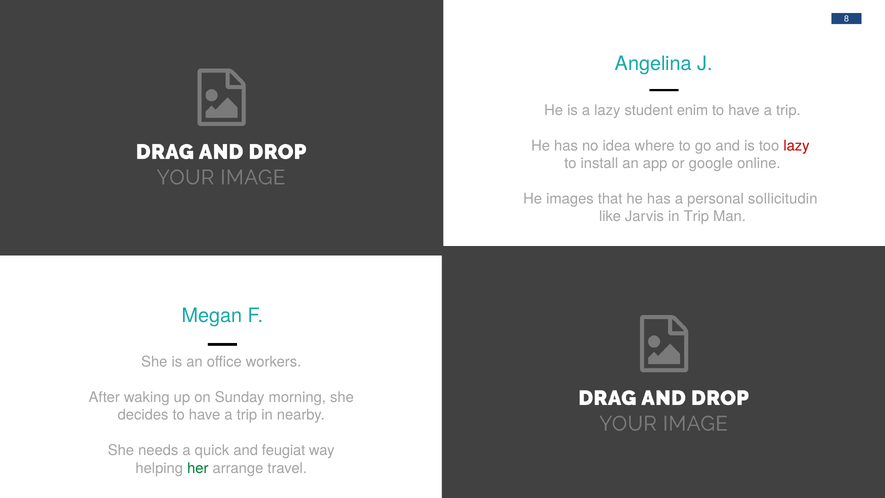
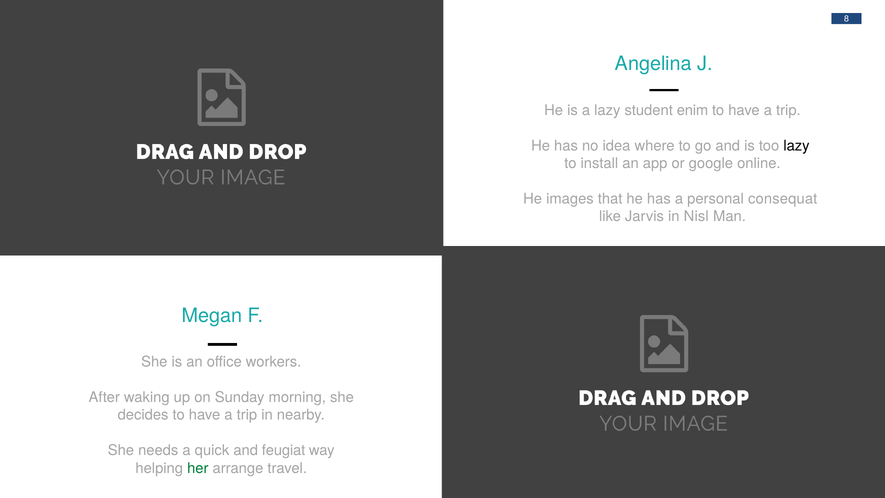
lazy colour: red -> black (796, 146)
sollicitudin: sollicitudin -> consequat (783, 199)
in Trip: Trip -> Nisl (696, 216)
